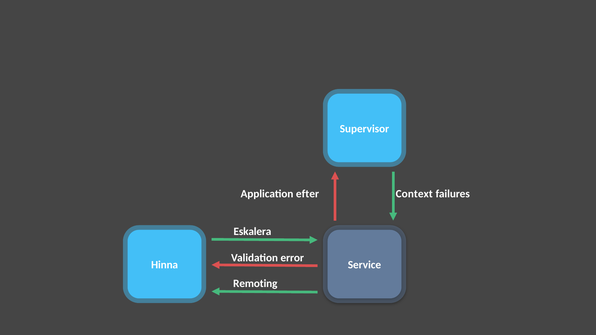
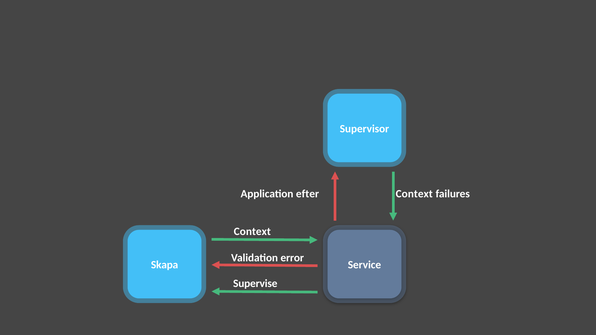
Eskalera: Eskalera -> Context (252, 232)
Hinna: Hinna -> Skapa (165, 265)
Remoting: Remoting -> Supervise (255, 284)
